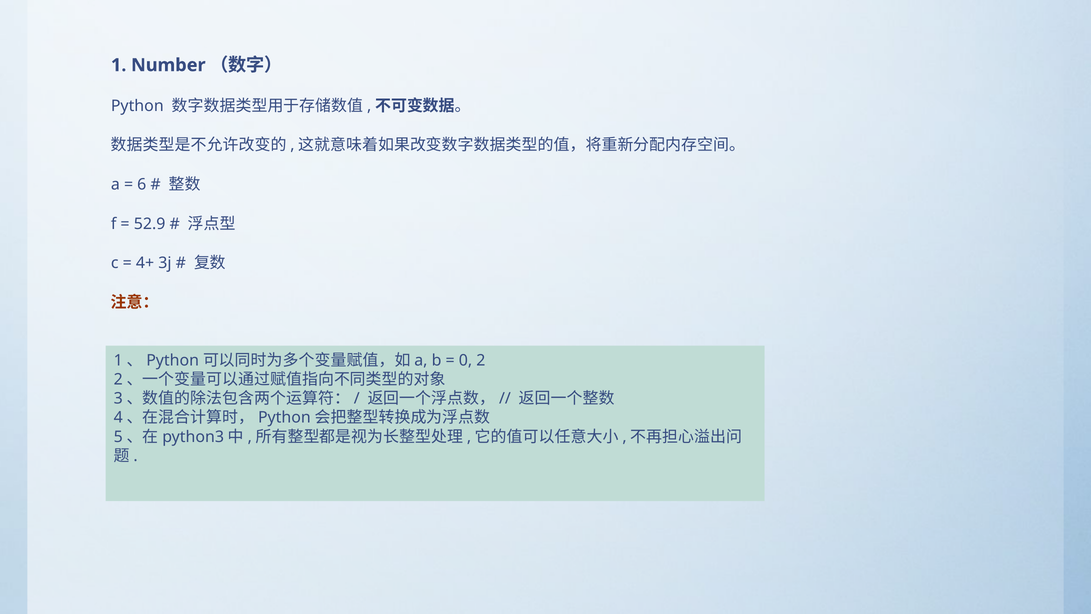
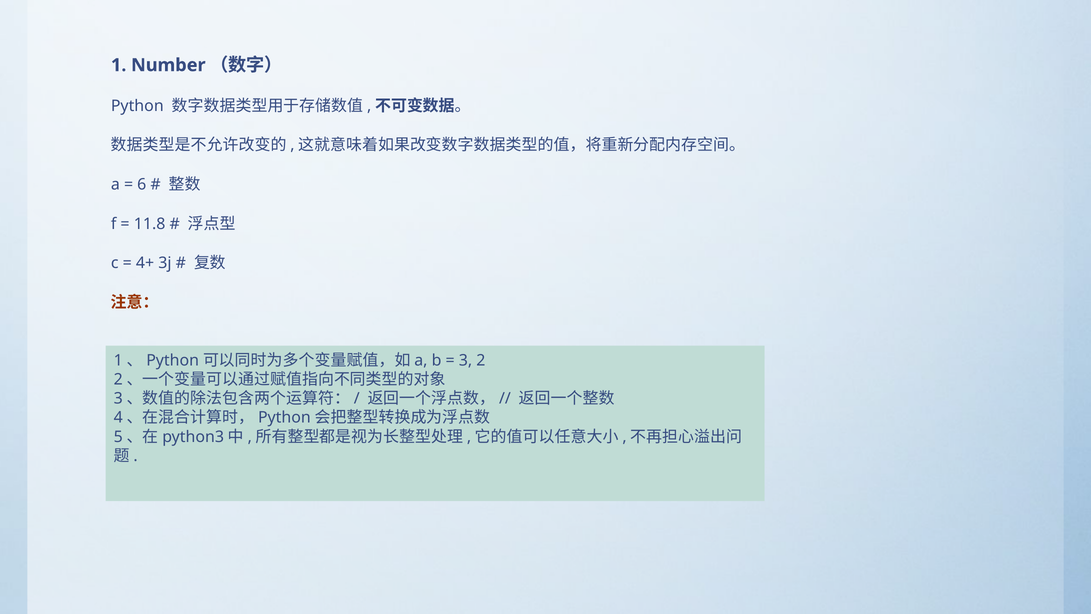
52.9: 52.9 -> 11.8 (150, 224)
0: 0 -> 3 (466, 360)
